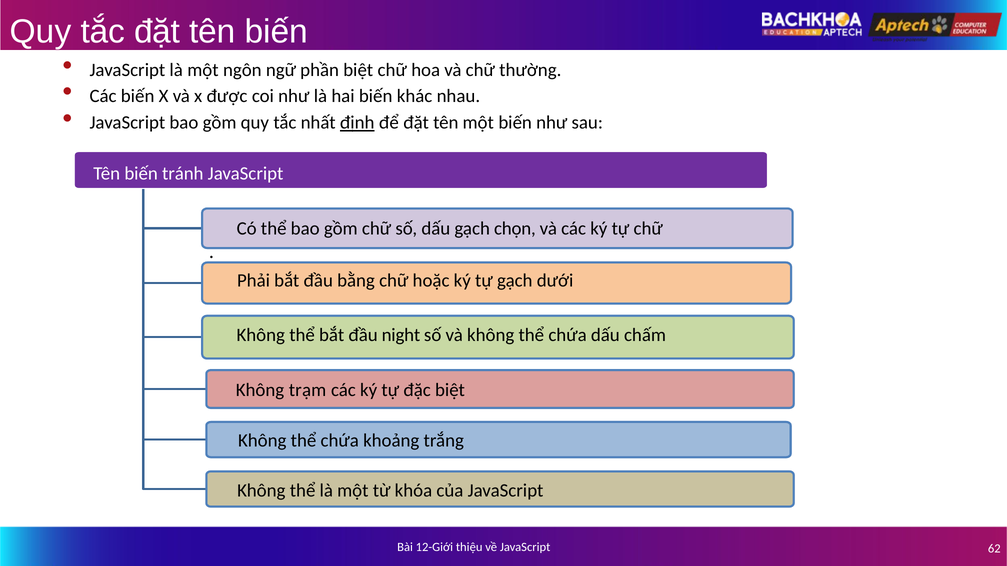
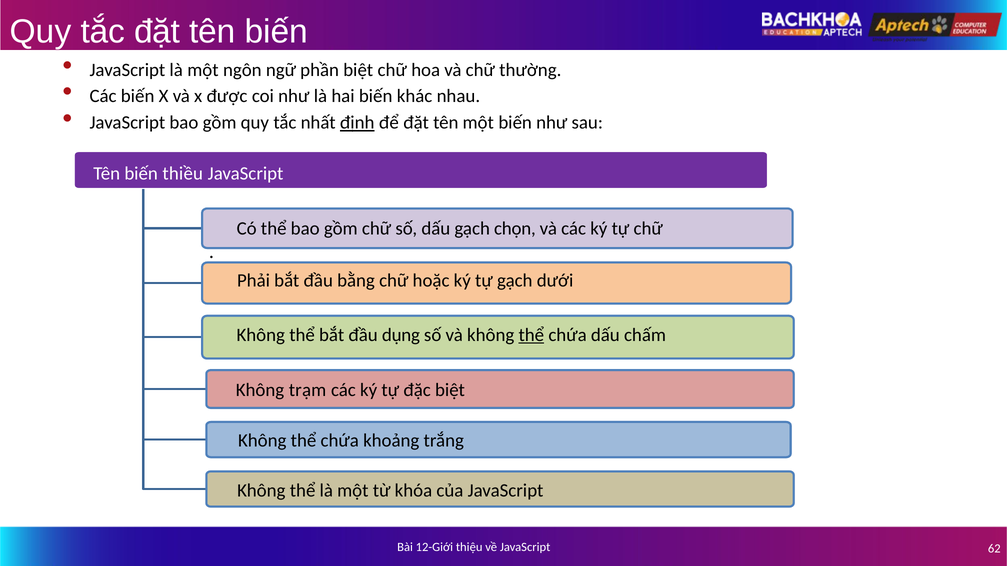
tránh: tránh -> thiều (183, 174)
night: night -> dụng (401, 335)
thể underline: none -> present (531, 335)
